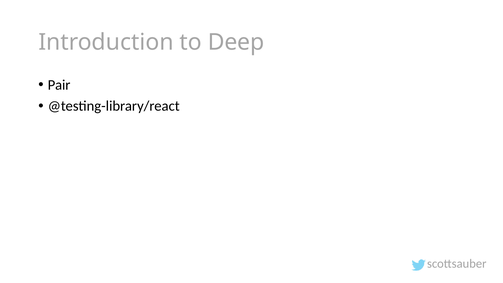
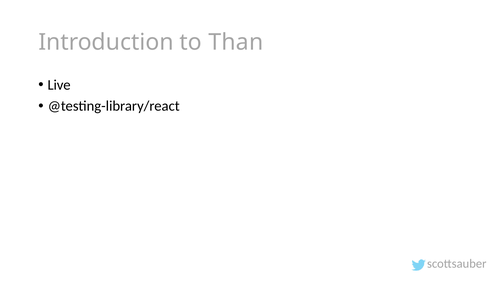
Deep: Deep -> Than (236, 42)
Pair: Pair -> Live (59, 85)
